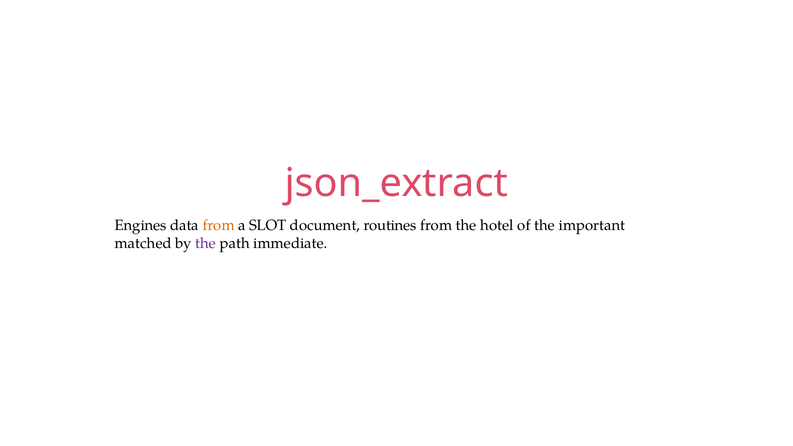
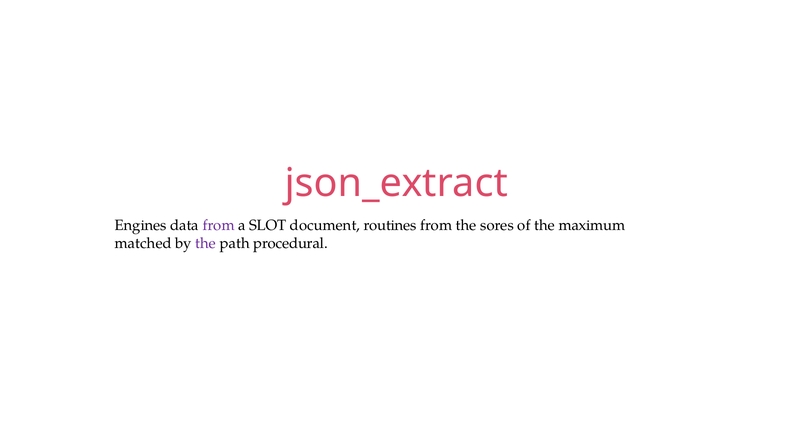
from colour: orange -> purple (219, 225)
hotel: hotel -> sores (497, 225)
important: important -> maximum (592, 225)
immediate: immediate -> procedural (291, 243)
